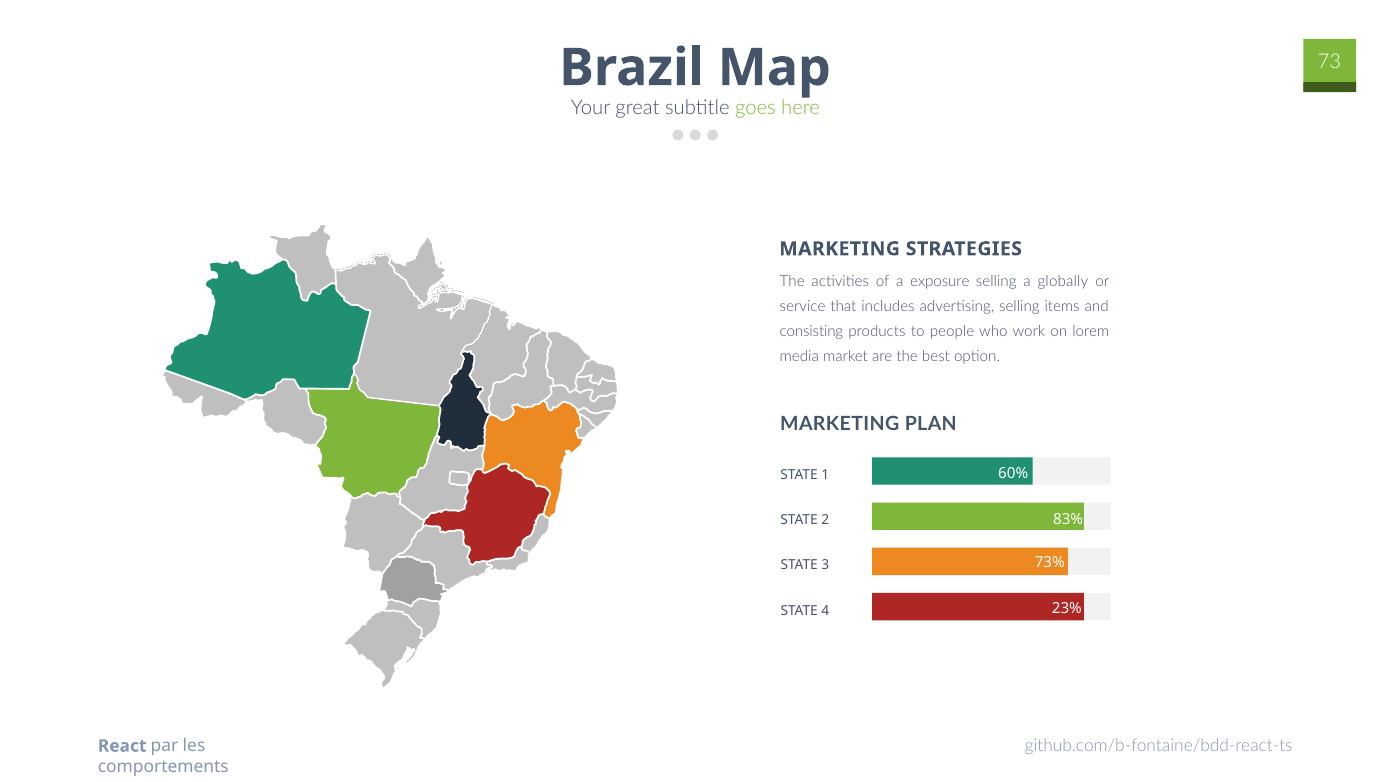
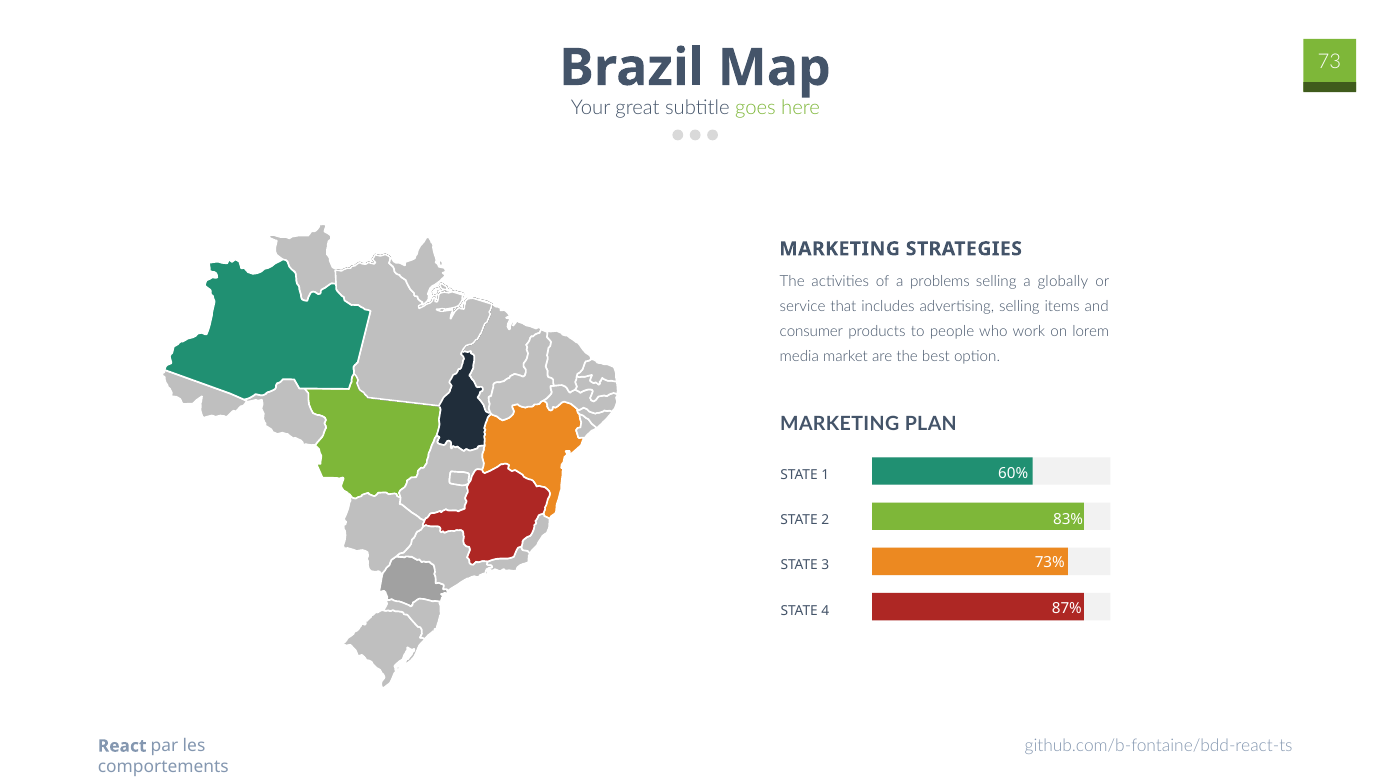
exposure: exposure -> problems (940, 281)
consisting: consisting -> consumer (811, 331)
23%: 23% -> 87% (1067, 609)
